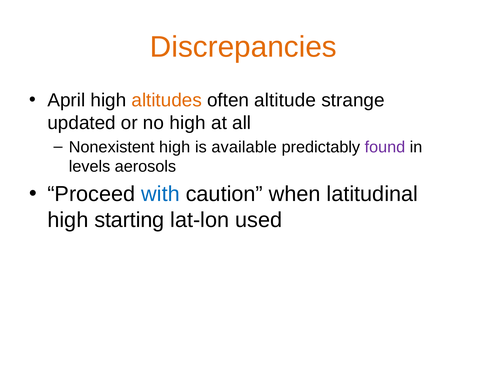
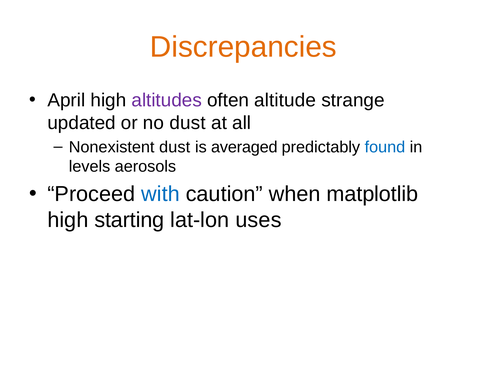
altitudes colour: orange -> purple (167, 100)
no high: high -> dust (188, 123)
Nonexistent high: high -> dust (175, 147)
available: available -> averaged (244, 147)
found colour: purple -> blue (385, 147)
latitudinal: latitudinal -> matplotlib (372, 194)
used: used -> uses (259, 220)
